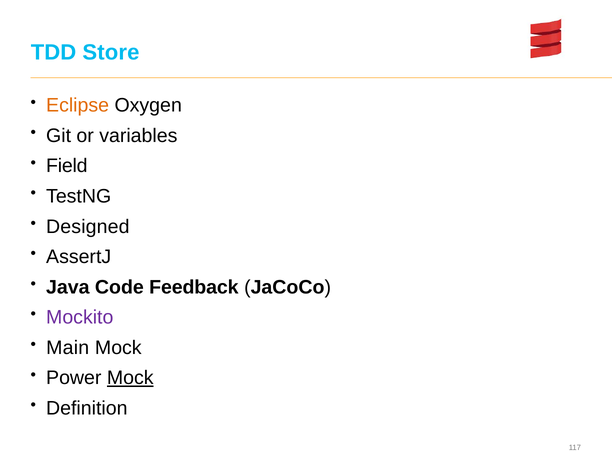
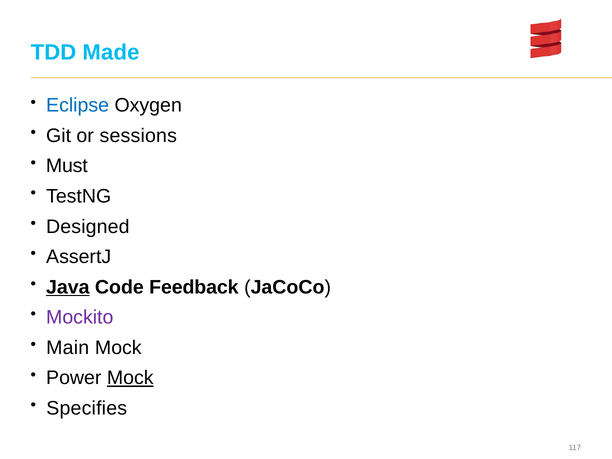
Store: Store -> Made (111, 52)
Eclipse colour: orange -> blue (78, 106)
variables: variables -> sessions (138, 136)
Field: Field -> Must (67, 166)
Java underline: none -> present (68, 287)
Definition: Definition -> Specifies (87, 408)
